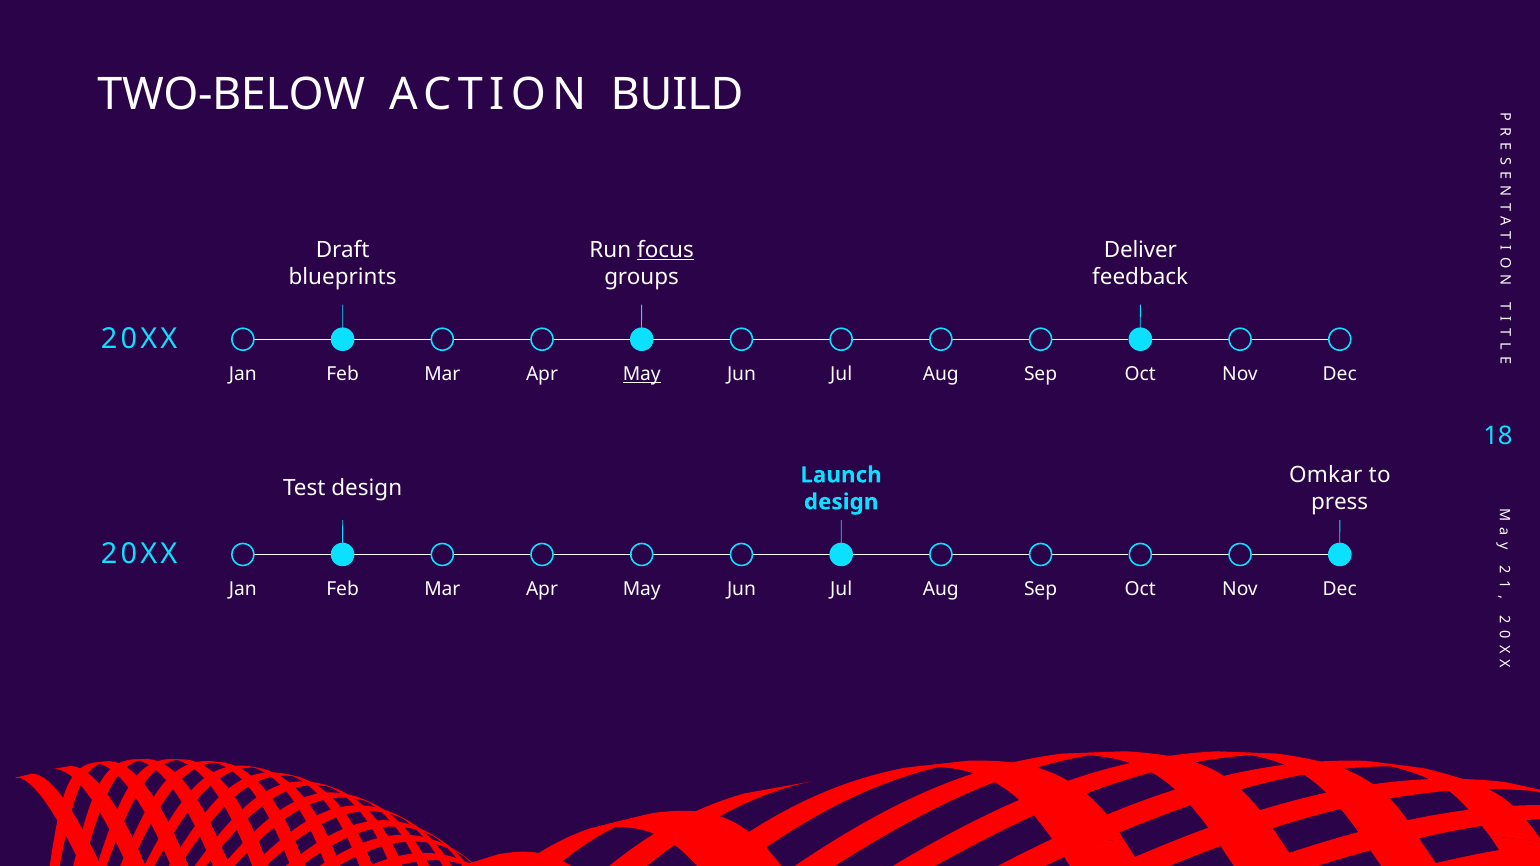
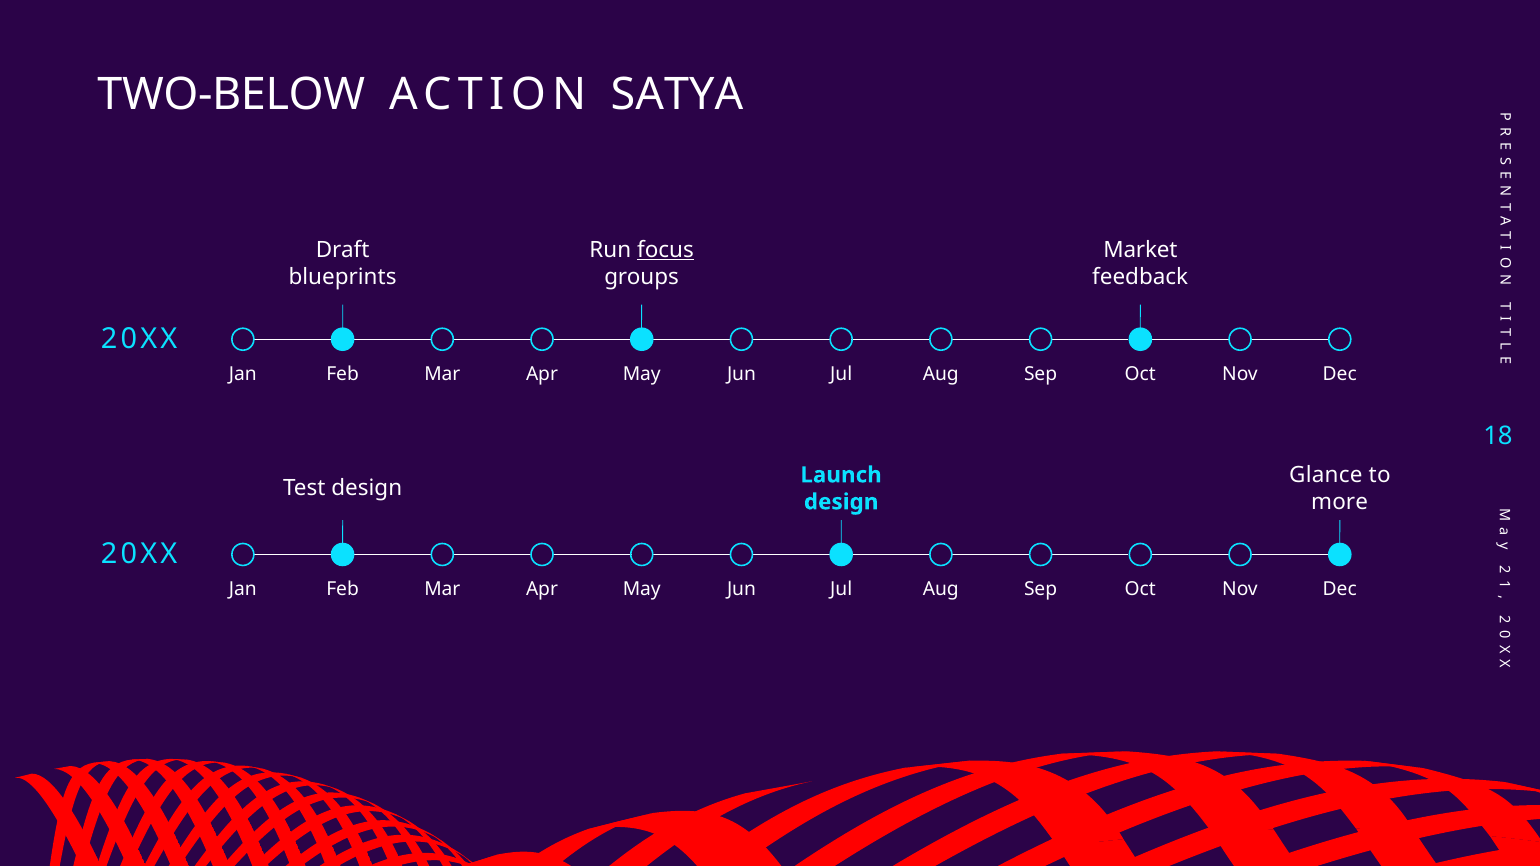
BUILD: BUILD -> SATYA (677, 94)
Deliver: Deliver -> Market (1140, 250)
May underline: present -> none (642, 375)
Omkar: Omkar -> Glance (1326, 475)
press: press -> more (1340, 502)
